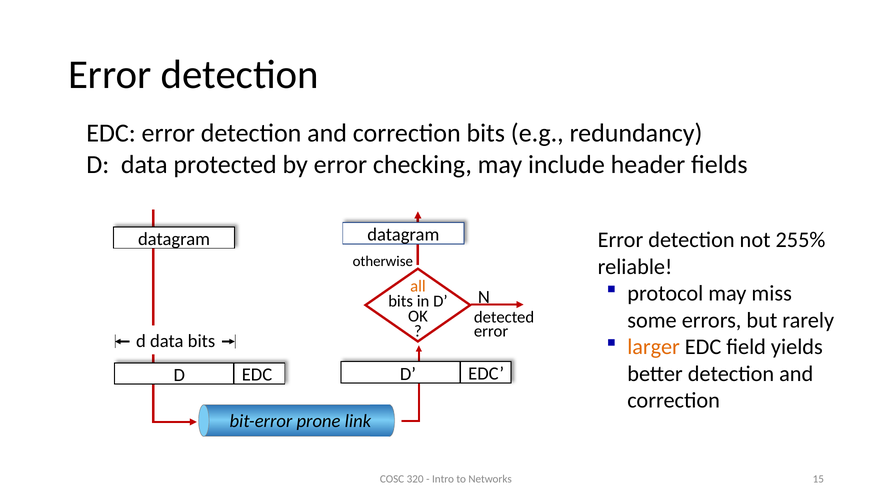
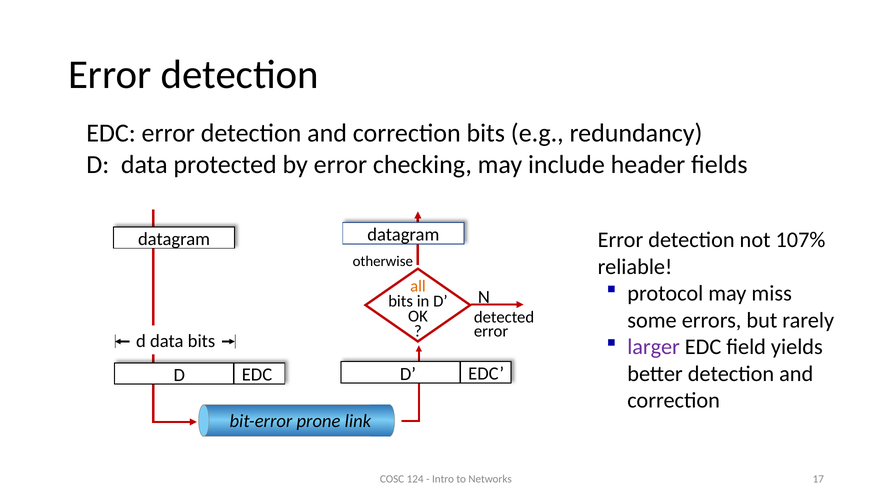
255%: 255% -> 107% (800, 240)
larger colour: orange -> purple (654, 347)
320: 320 -> 124 (415, 479)
15: 15 -> 17 (818, 479)
